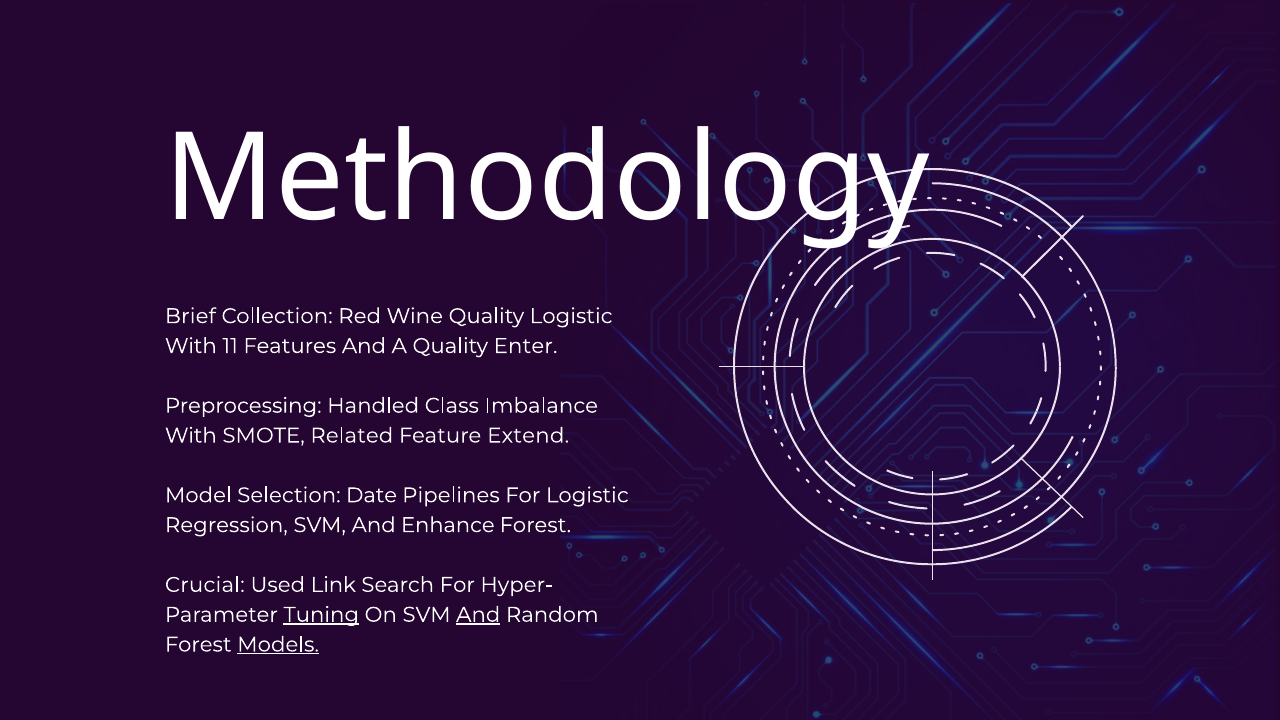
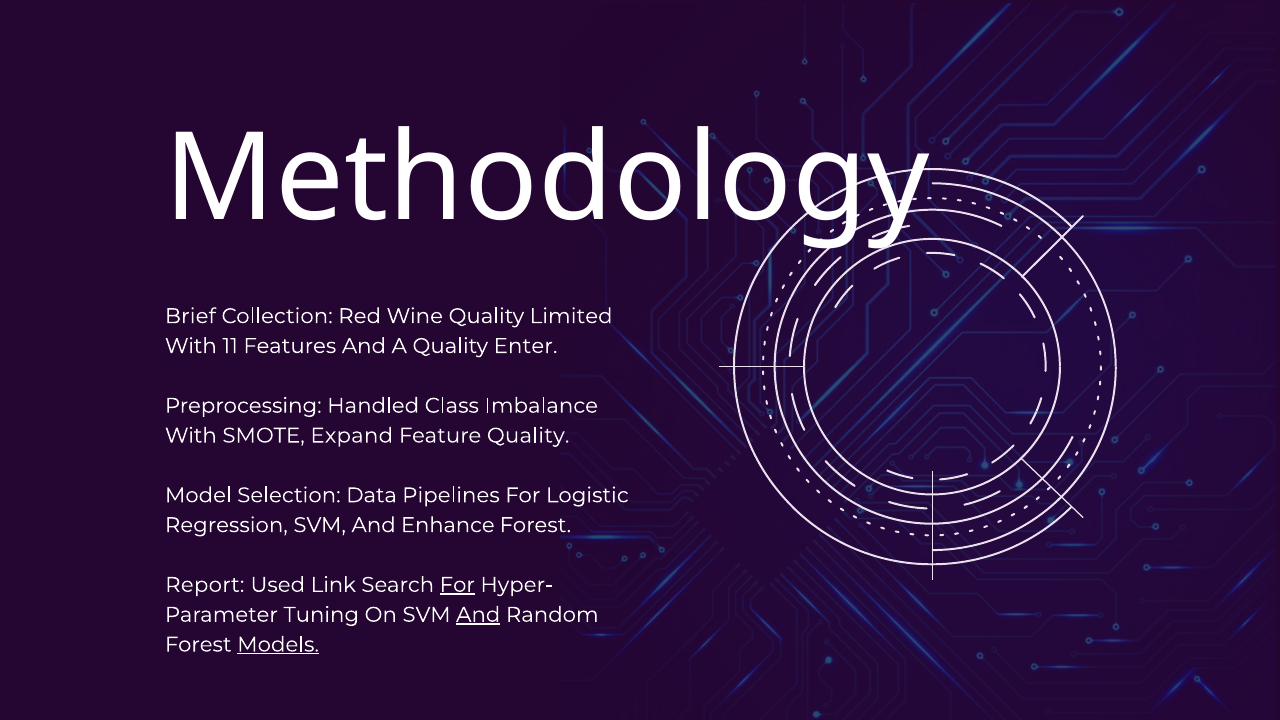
Quality Logistic: Logistic -> Limited (571, 316)
Related: Related -> Expand (352, 436)
Feature Extend: Extend -> Quality (528, 436)
Date: Date -> Data (372, 495)
Crucial: Crucial -> Report (205, 585)
For underline: none -> present (457, 585)
Tuning underline: present -> none (321, 615)
